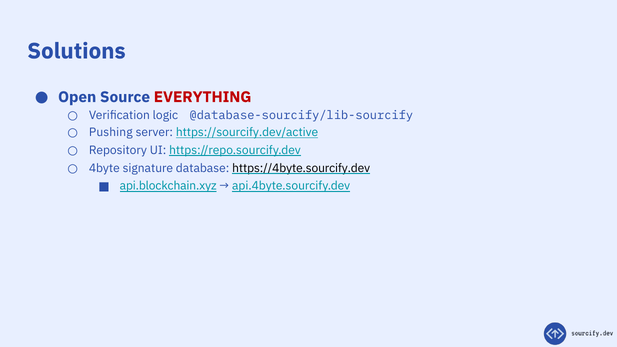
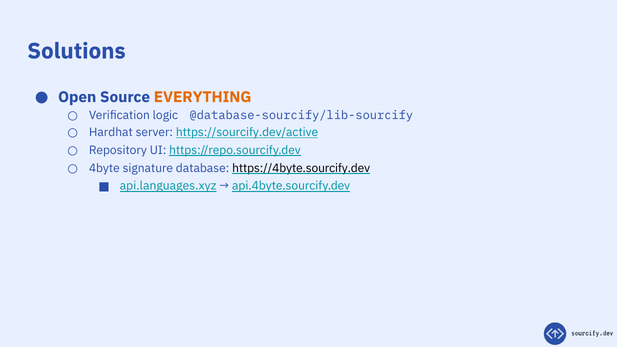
EVERYTHING colour: red -> orange (203, 97)
Pushing: Pushing -> Hardhat (111, 132)
api.blockchain.xyz: api.blockchain.xyz -> api.languages.xyz (168, 186)
